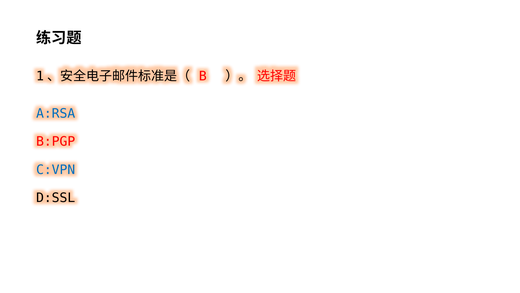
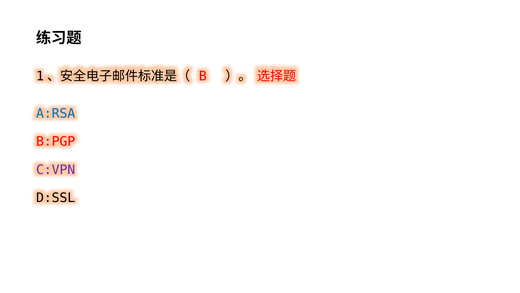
C:VPN colour: blue -> purple (56, 169)
